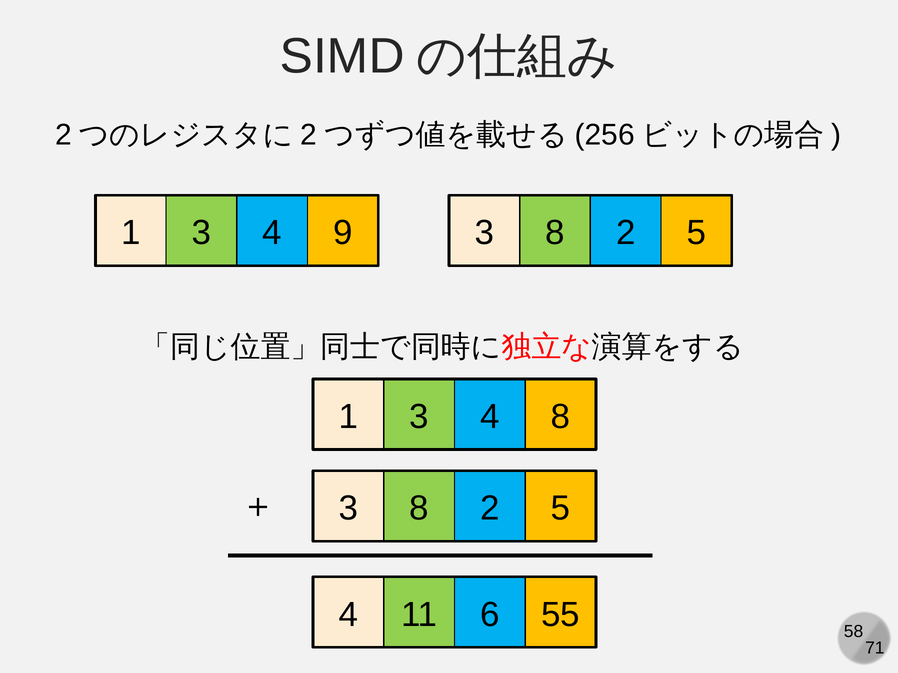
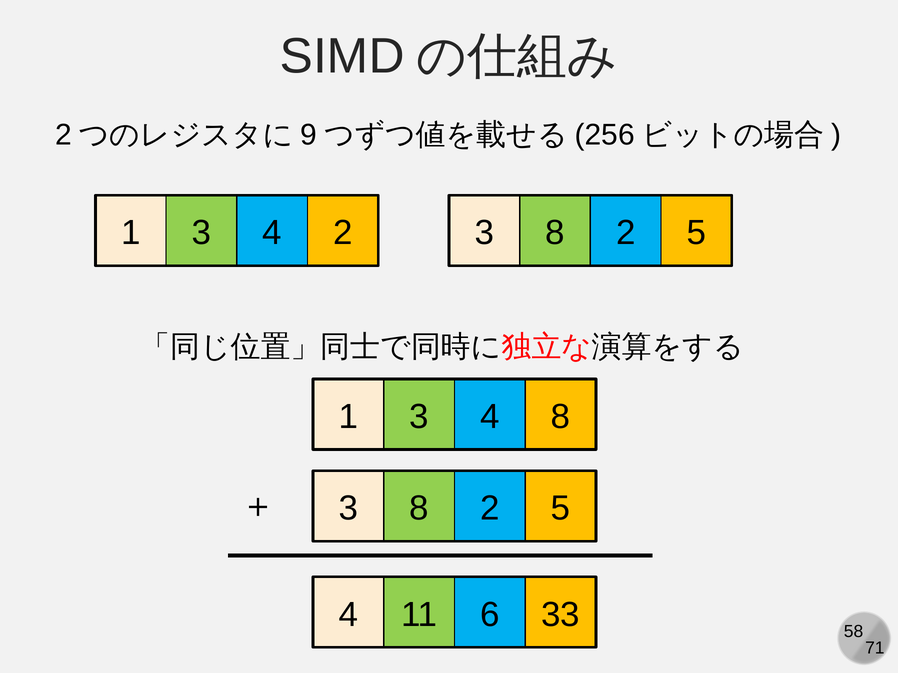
2: 2 -> 9 (309, 135)
4 9: 9 -> 2 (343, 233)
55: 55 -> 33 (560, 615)
